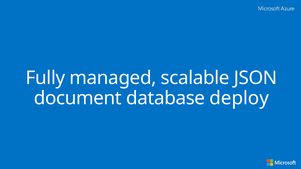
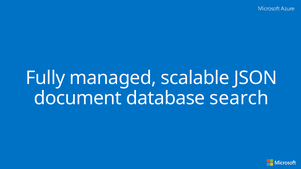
deploy: deploy -> search (239, 98)
